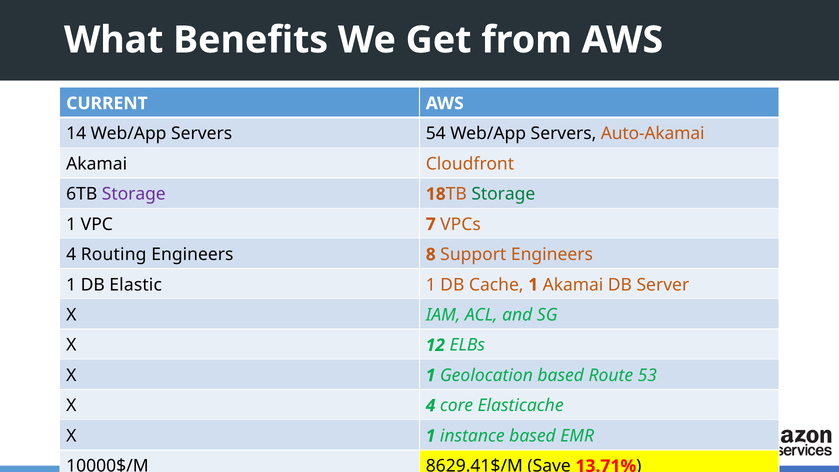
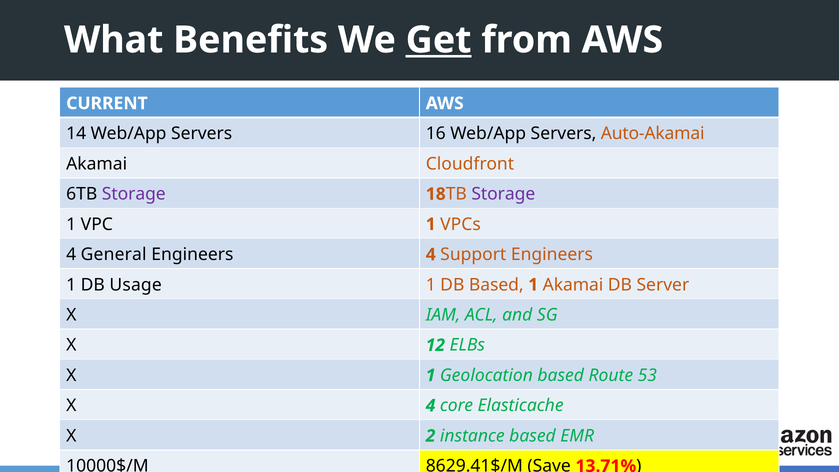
Get underline: none -> present (439, 40)
54: 54 -> 16 (436, 134)
Storage colour: green -> purple (503, 194)
VPC 7: 7 -> 1 (431, 224)
Routing: Routing -> General (114, 254)
Engineers 8: 8 -> 4 (431, 254)
Elastic: Elastic -> Usage (136, 285)
DB Cache: Cache -> Based (496, 285)
1: 1 -> 2 (431, 436)
